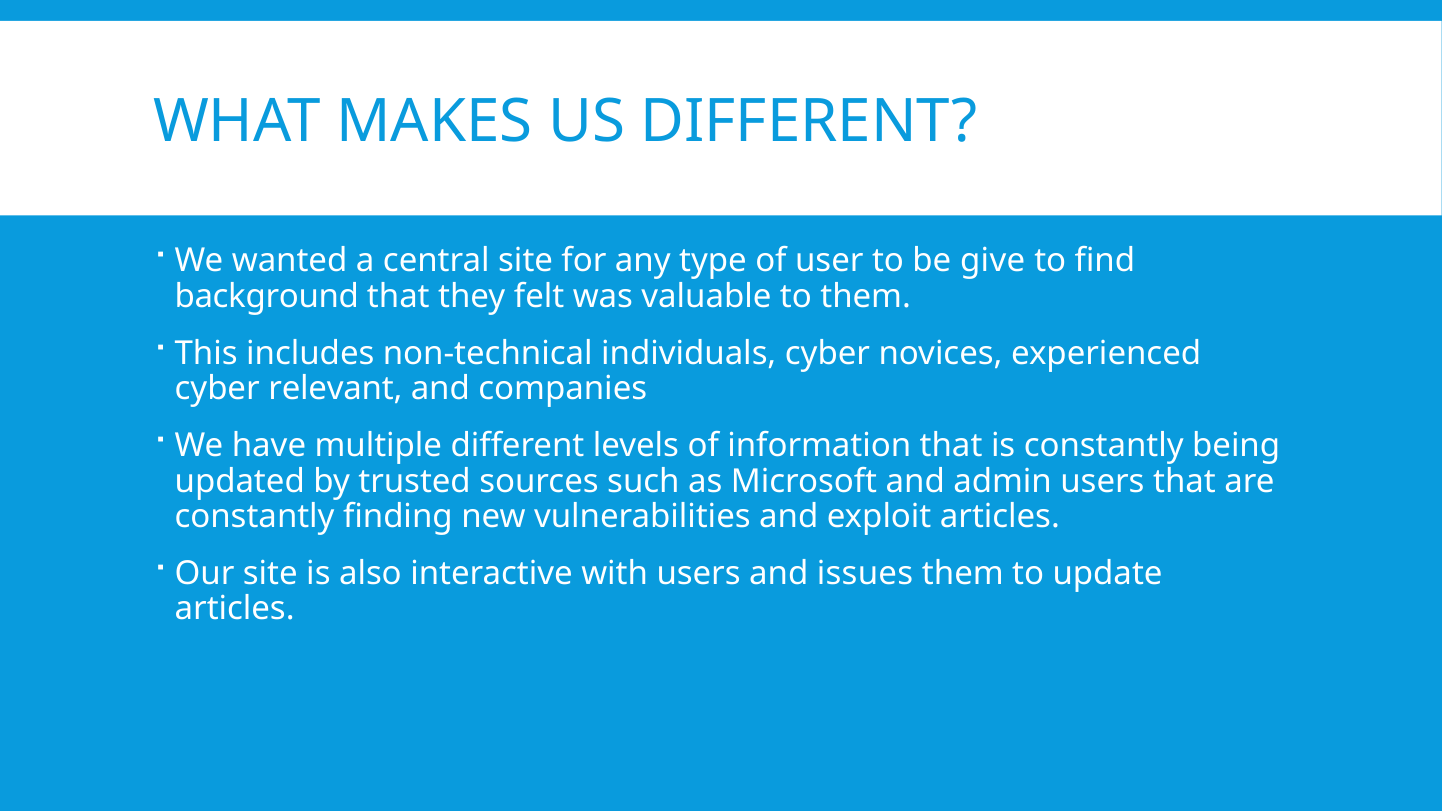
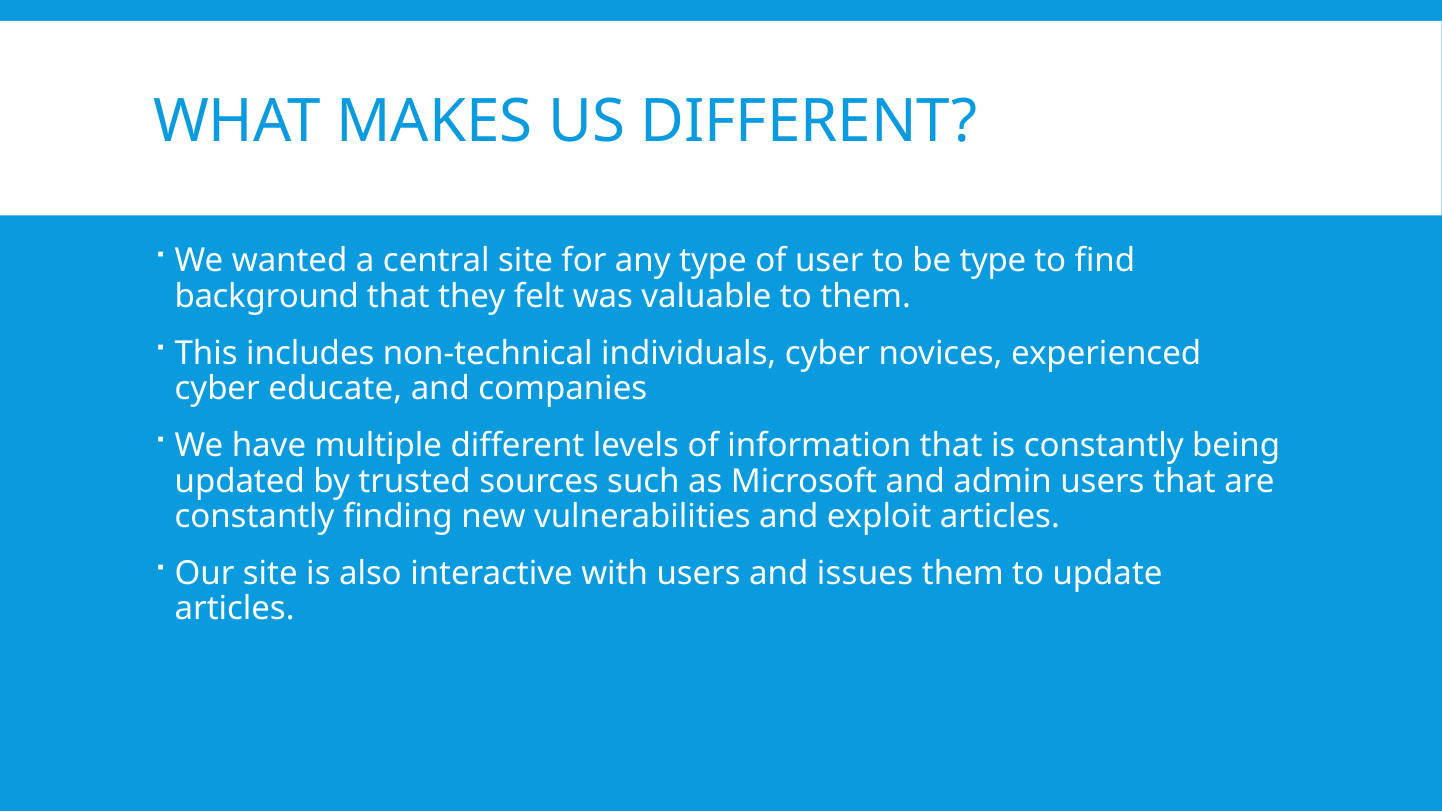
be give: give -> type (993, 261)
relevant: relevant -> educate (335, 389)
